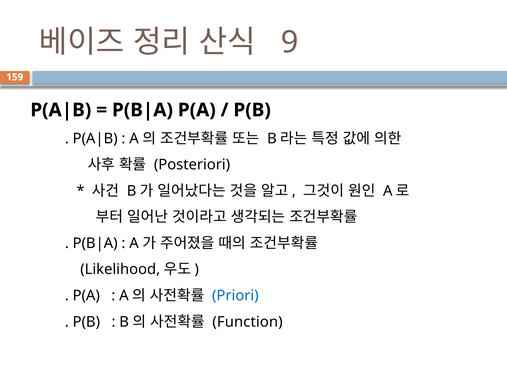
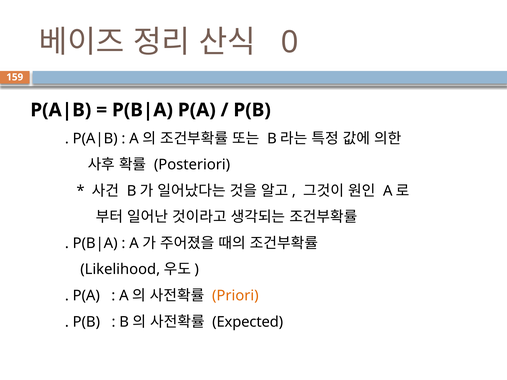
9: 9 -> 0 (290, 42)
Priori colour: blue -> orange (235, 296)
Function: Function -> Expected (248, 322)
